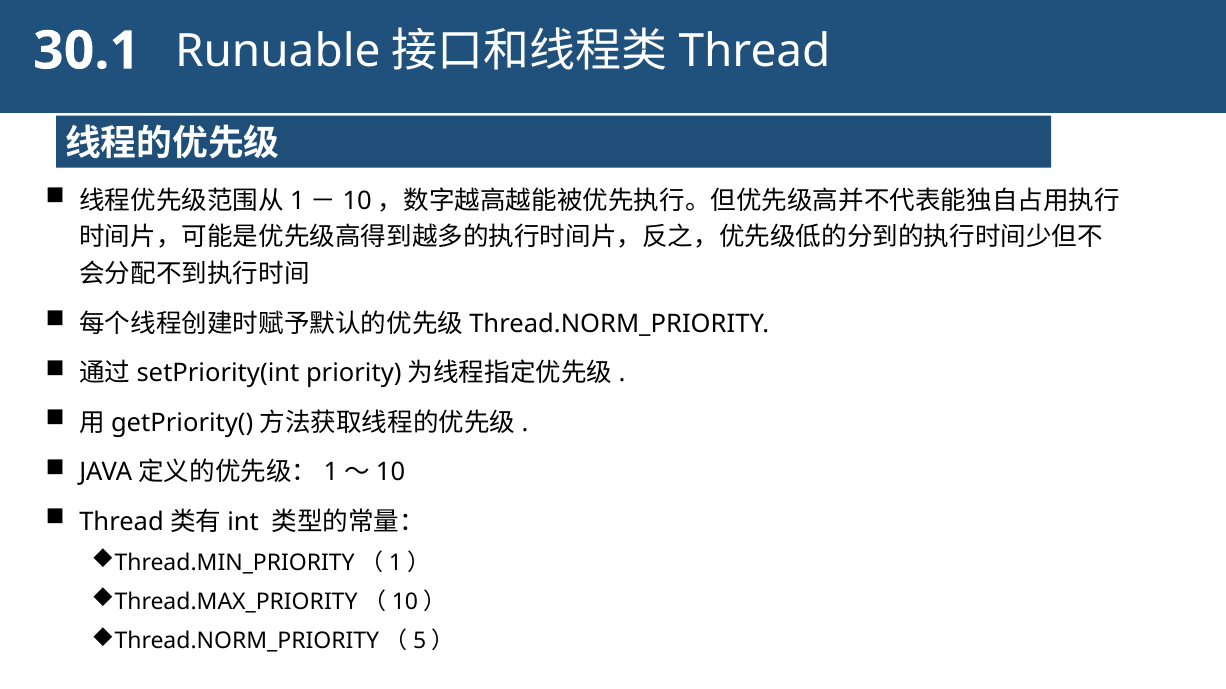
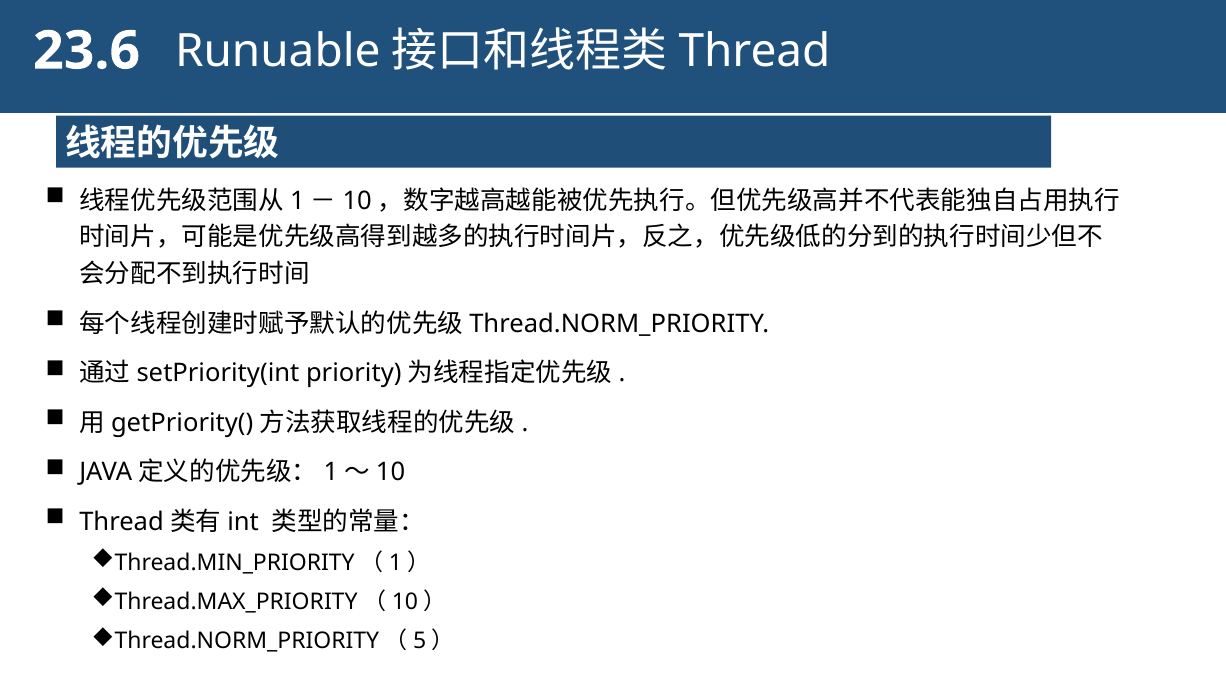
30.1: 30.1 -> 23.6 (87, 51)
